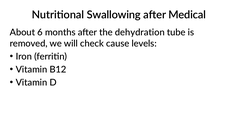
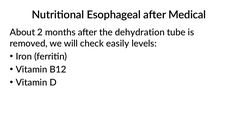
Swallowing: Swallowing -> Esophageal (114, 15)
6: 6 -> 2 (40, 32)
cause: cause -> easily (118, 44)
